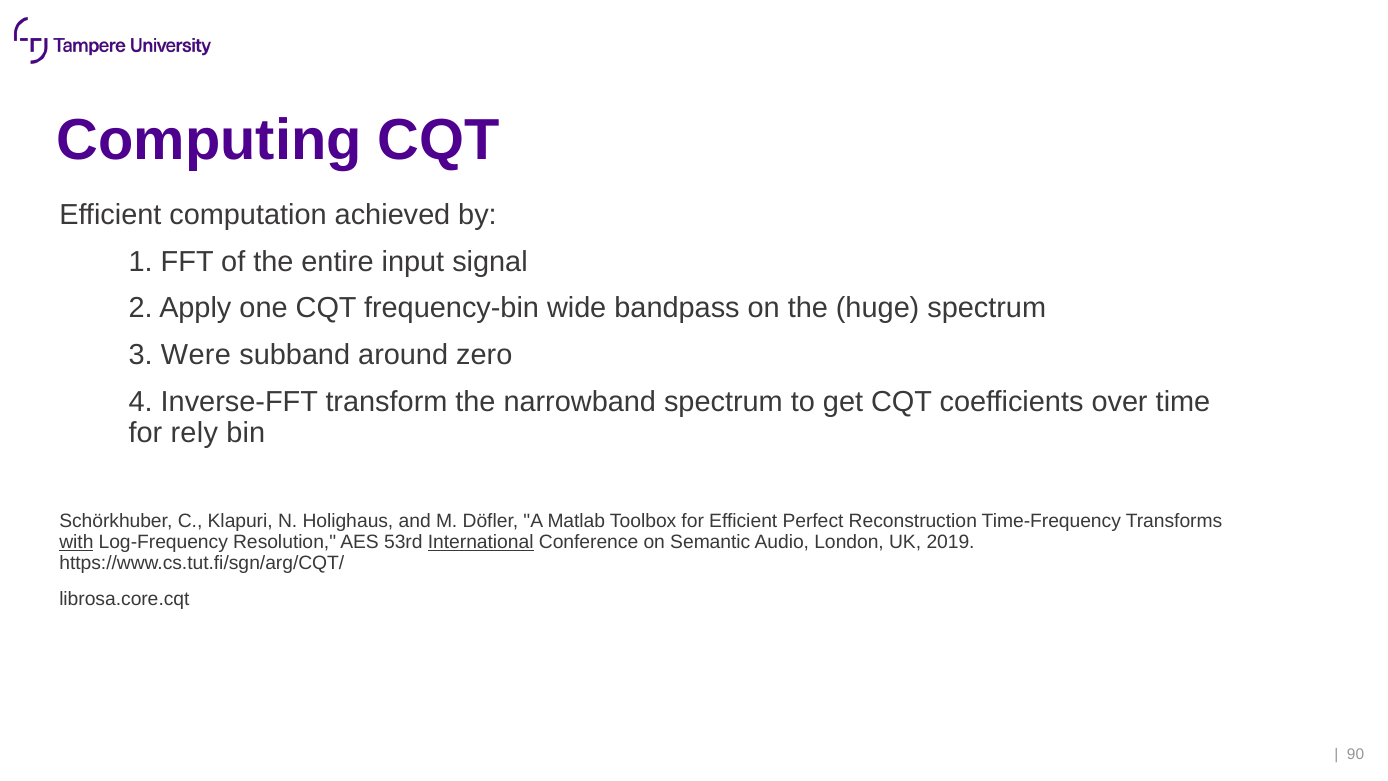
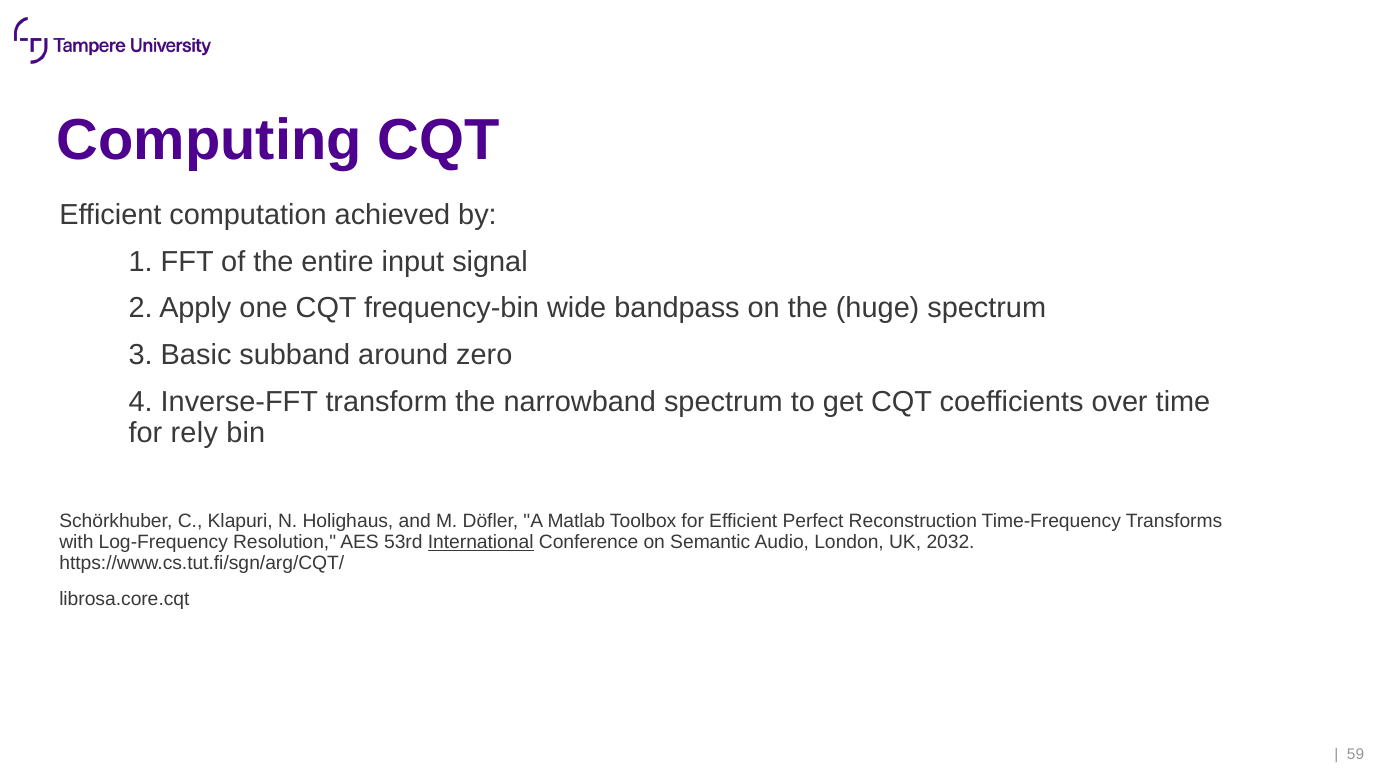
Were: Were -> Basic (196, 355)
with underline: present -> none (76, 542)
2019: 2019 -> 2032 (951, 542)
90: 90 -> 59 (1356, 754)
